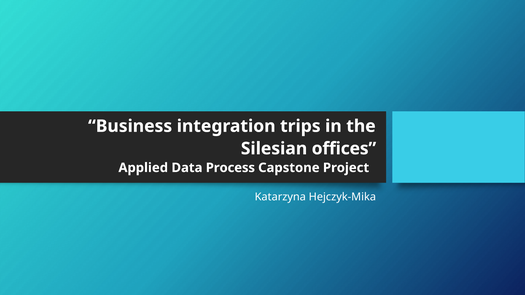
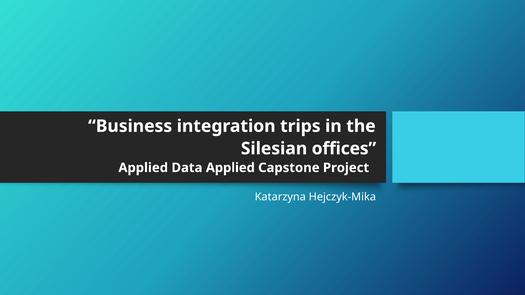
Data Process: Process -> Applied (230, 168)
